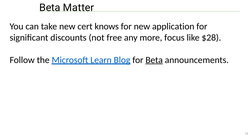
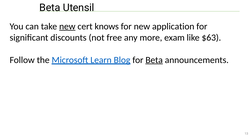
Matter: Matter -> Utensil (79, 8)
new underline: none -> present (67, 26)
focus: focus -> exam (174, 38)
$28: $28 -> $63 (211, 38)
